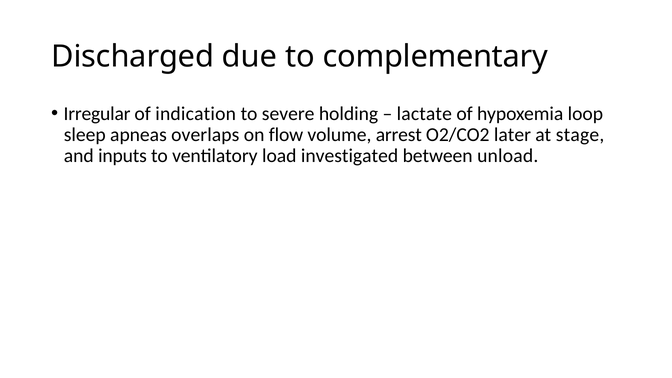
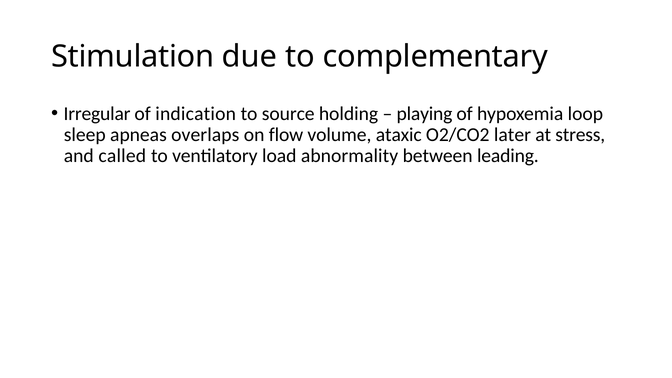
Discharged: Discharged -> Stimulation (133, 56)
severe: severe -> source (288, 114)
lactate: lactate -> playing (424, 114)
arrest: arrest -> ataxic (399, 135)
stage: stage -> stress (580, 135)
inputs: inputs -> called (122, 156)
investigated: investigated -> abnormality (350, 156)
unload: unload -> leading (508, 156)
